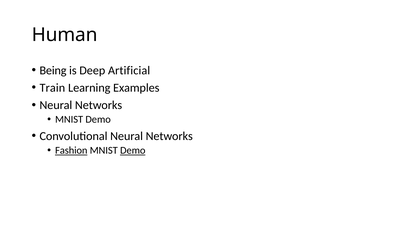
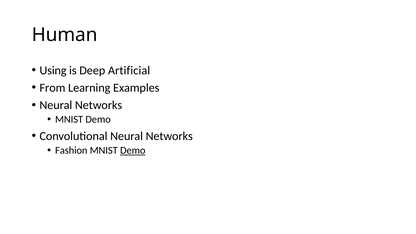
Being: Being -> Using (53, 70)
Train: Train -> From (52, 88)
Fashion underline: present -> none (71, 150)
